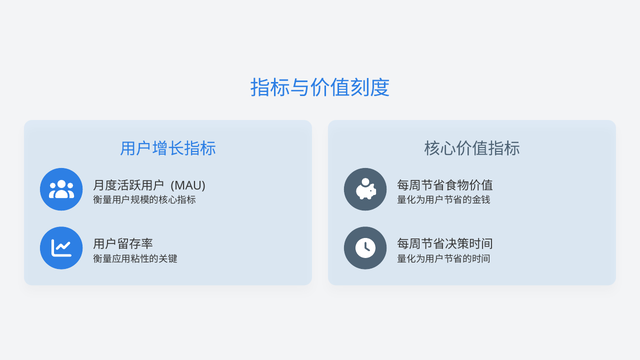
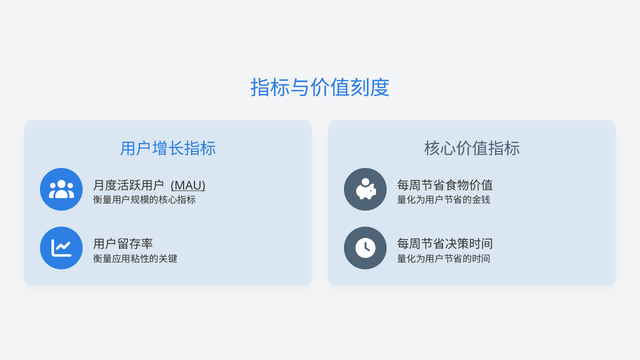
MAU underline: none -> present (188, 186)
